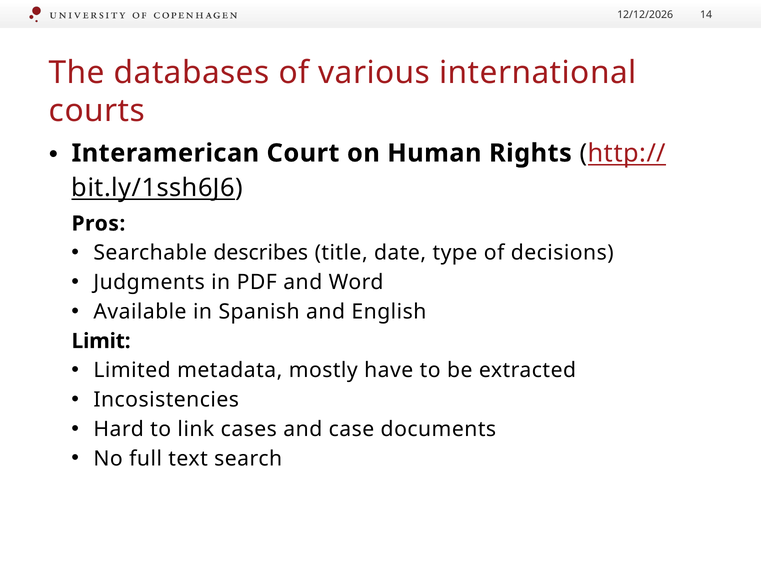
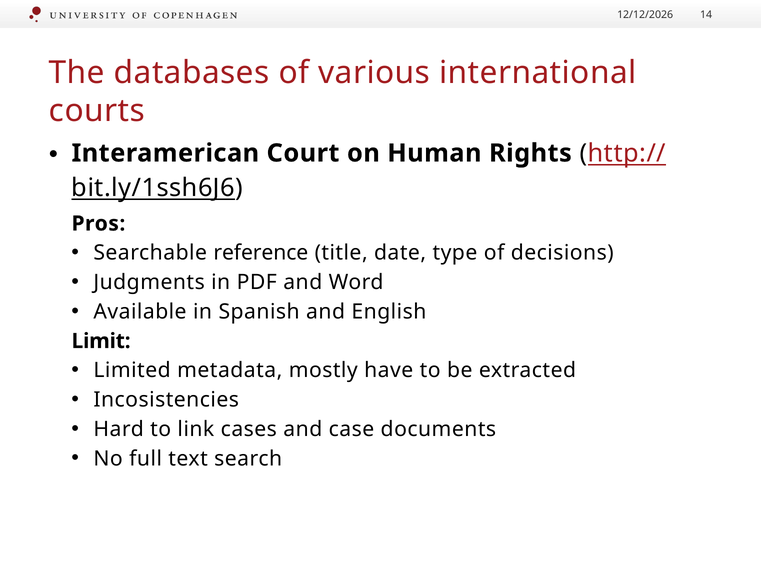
describes: describes -> reference (261, 253)
